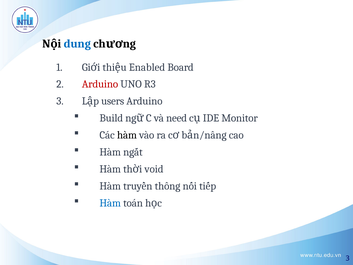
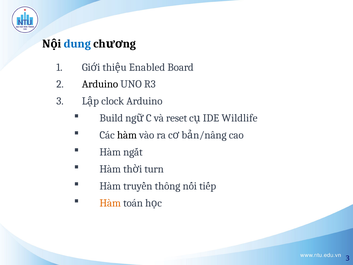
Arduino colour: red -> black (100, 84)
users: users -> clock (113, 101)
need: need -> reset (177, 118)
Monitor: Monitor -> Wildlife (239, 118)
void: void -> turn (154, 169)
Hàm colour: blue -> orange (110, 203)
